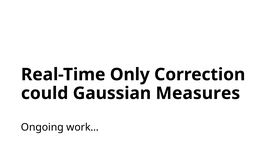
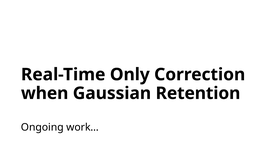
could: could -> when (45, 93)
Measures: Measures -> Retention (198, 93)
